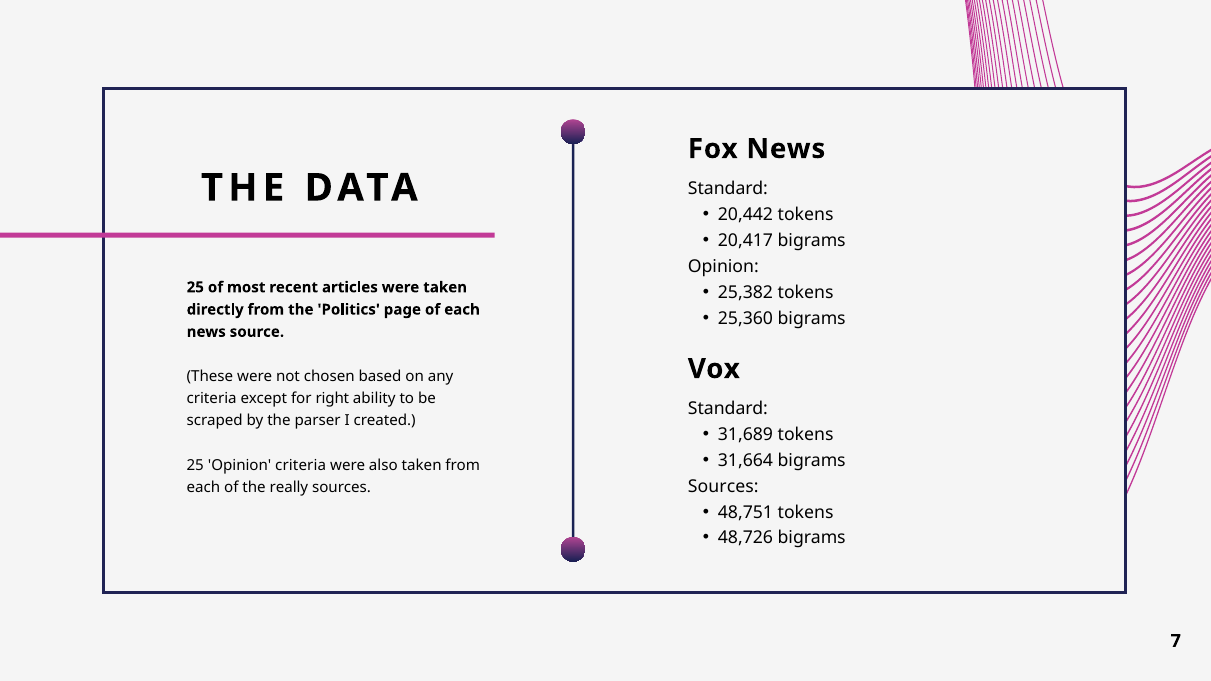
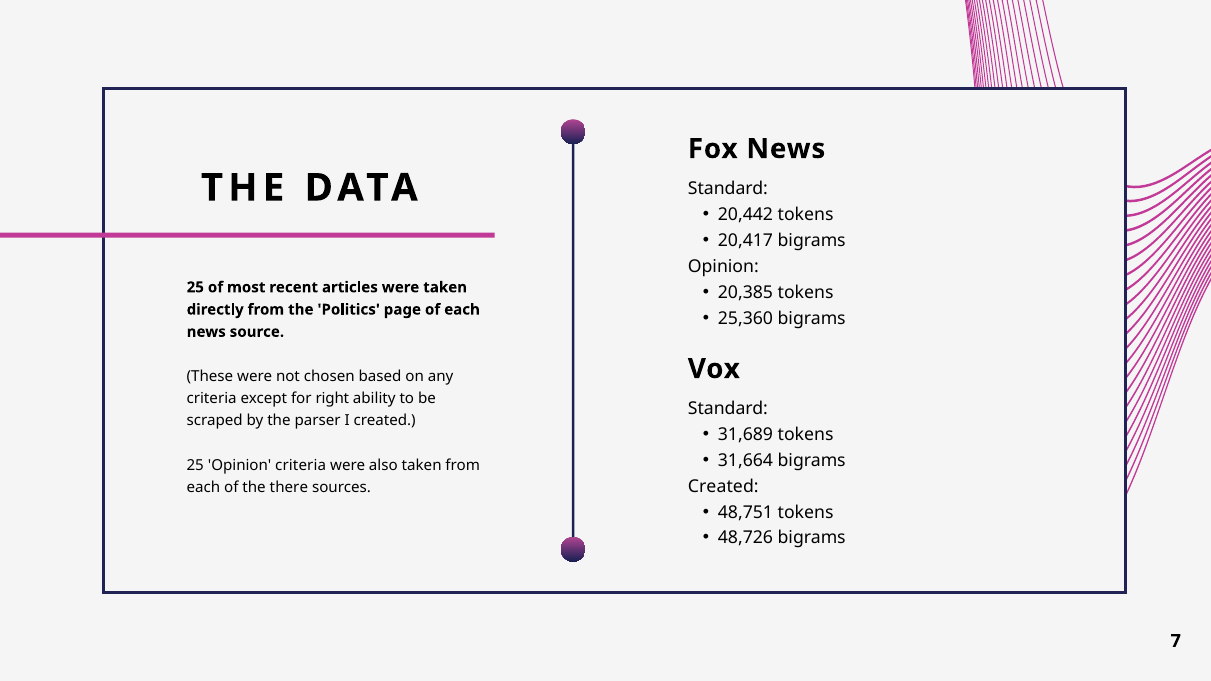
25,382: 25,382 -> 20,385 (745, 292)
Sources: Sources -> Created (723, 486)
really: really -> there (289, 488)
